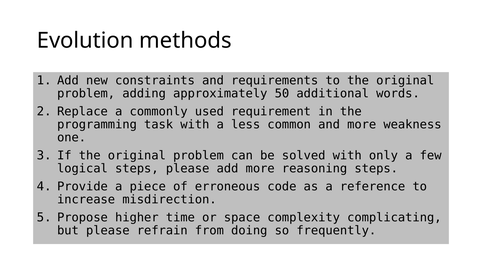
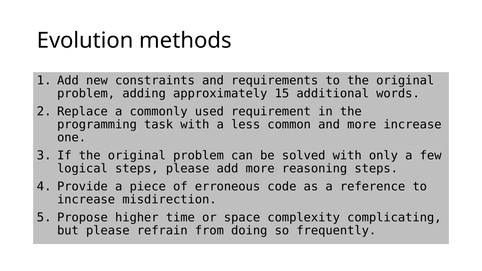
50: 50 -> 15 (282, 93)
more weakness: weakness -> increase (412, 124)
